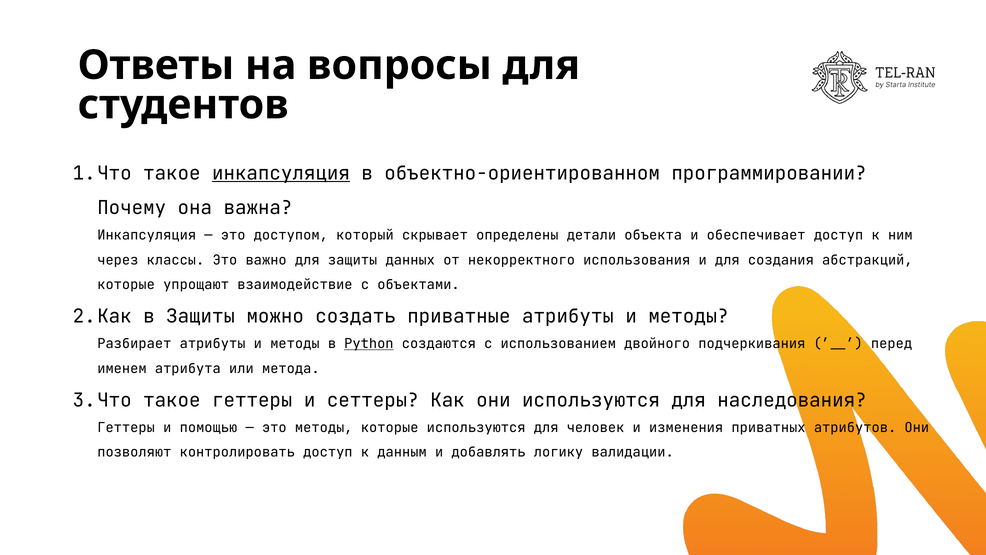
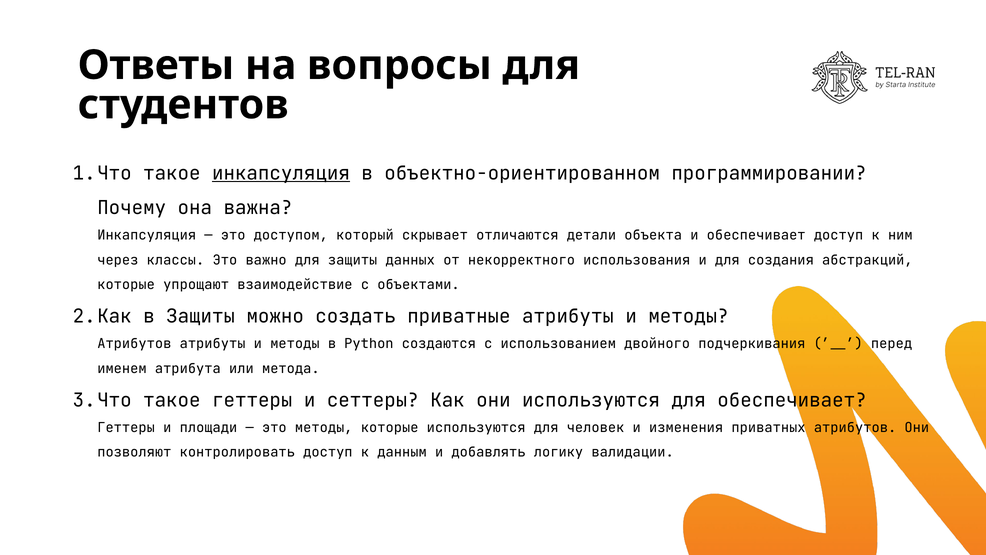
определены: определены -> отличаются (517, 235)
Разбирает: Разбирает -> Атрибутов (134, 344)
Python underline: present -> none (369, 344)
для наследования: наследования -> обеспечивает (792, 400)
помощью: помощью -> площади (208, 427)
